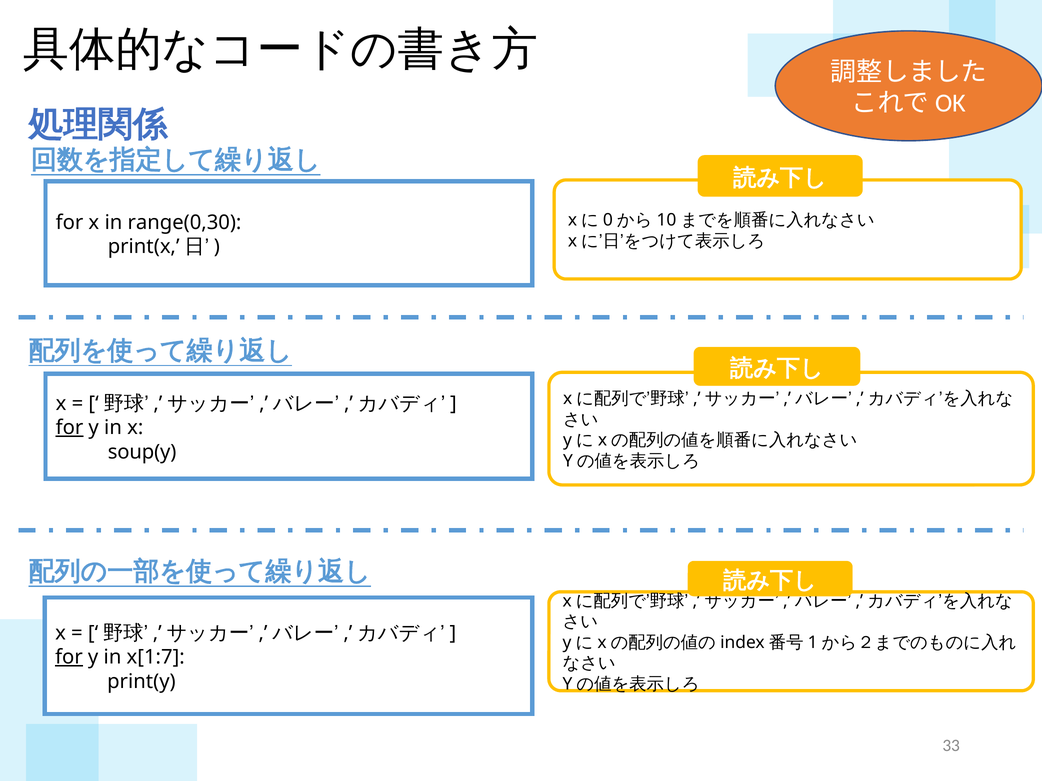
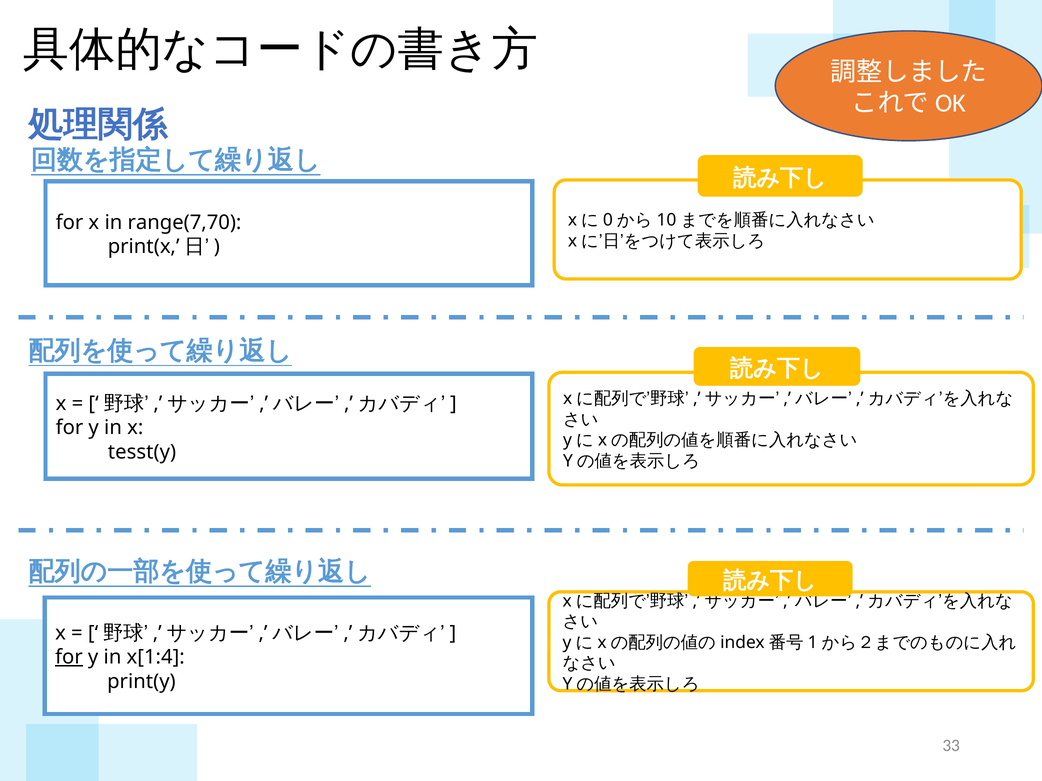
range(0,30: range(0,30 -> range(7,70 (185, 223)
for underline: present -> none (70, 428)
soup(y: soup(y -> tesst(y (142, 452)
x[1:7: x[1:7 -> x[1:4 (156, 658)
